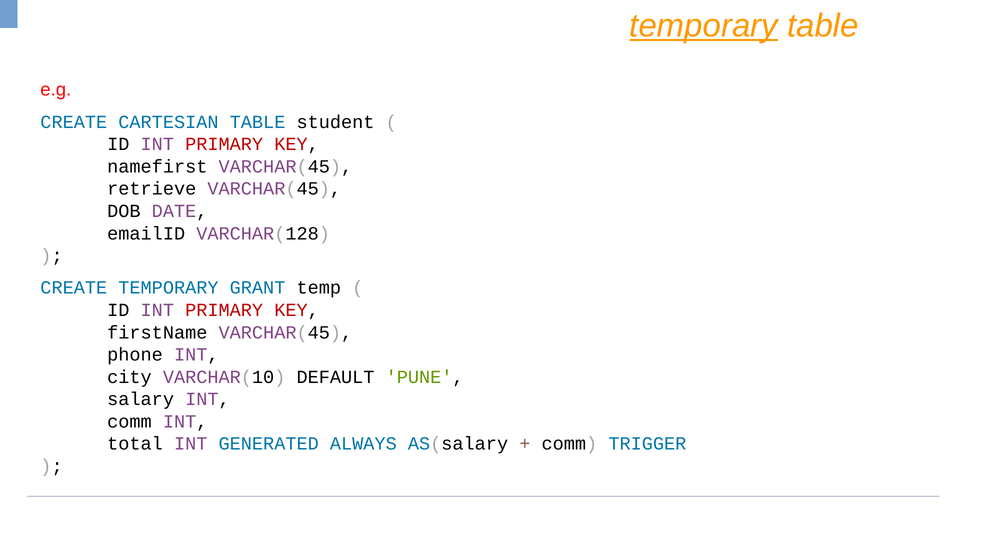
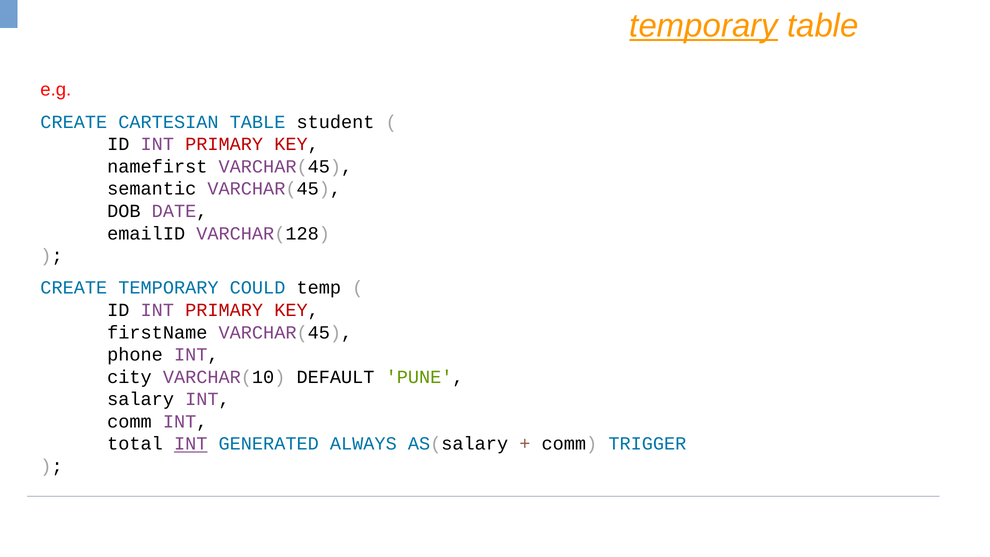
retrieve: retrieve -> semantic (152, 189)
GRANT: GRANT -> COULD (258, 288)
INT underline: none -> present (191, 444)
